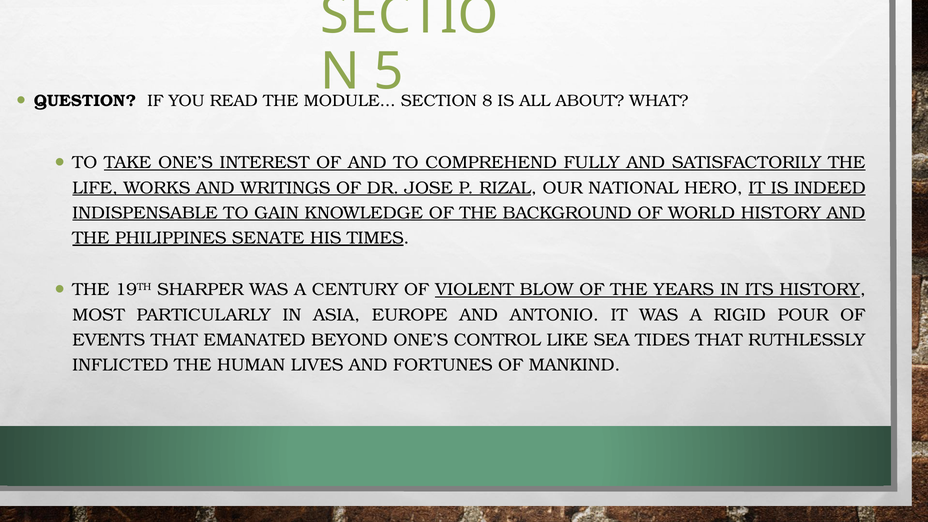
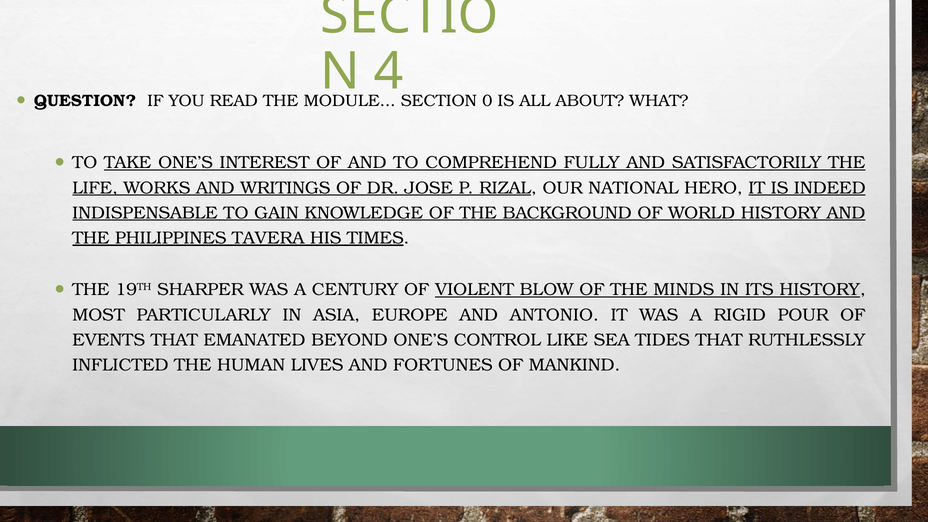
5: 5 -> 4 (389, 72)
8: 8 -> 0 (487, 101)
SENATE: SENATE -> TAVERA (268, 238)
YEARS: YEARS -> MINDS (684, 290)
